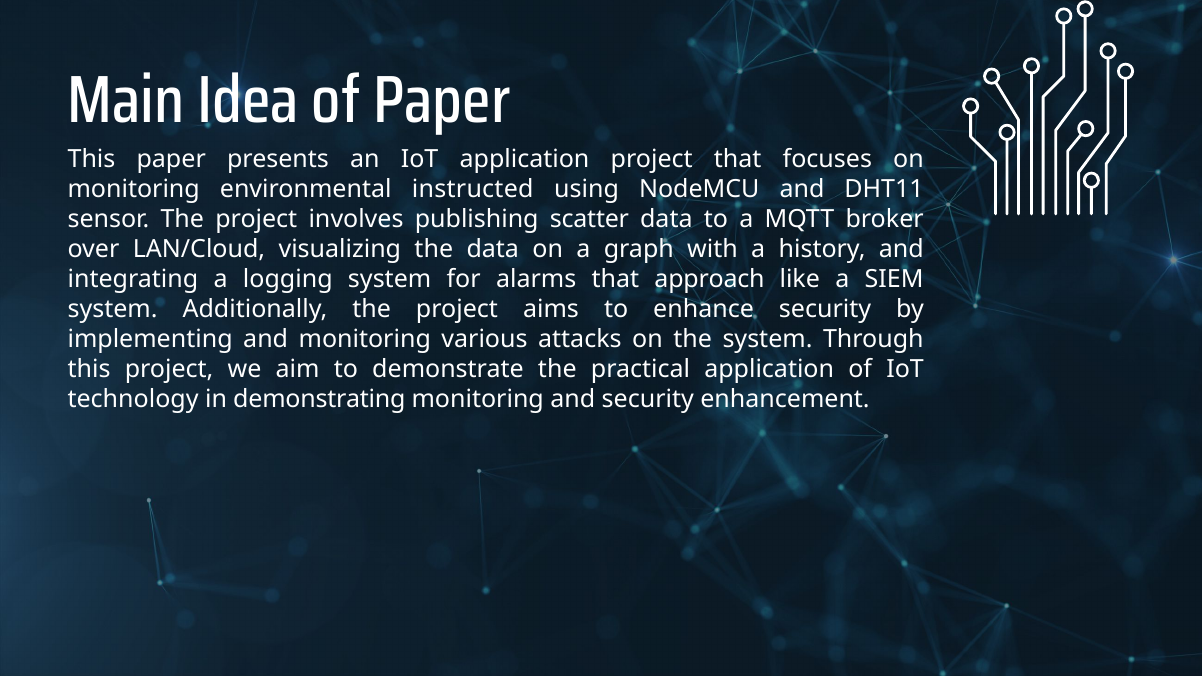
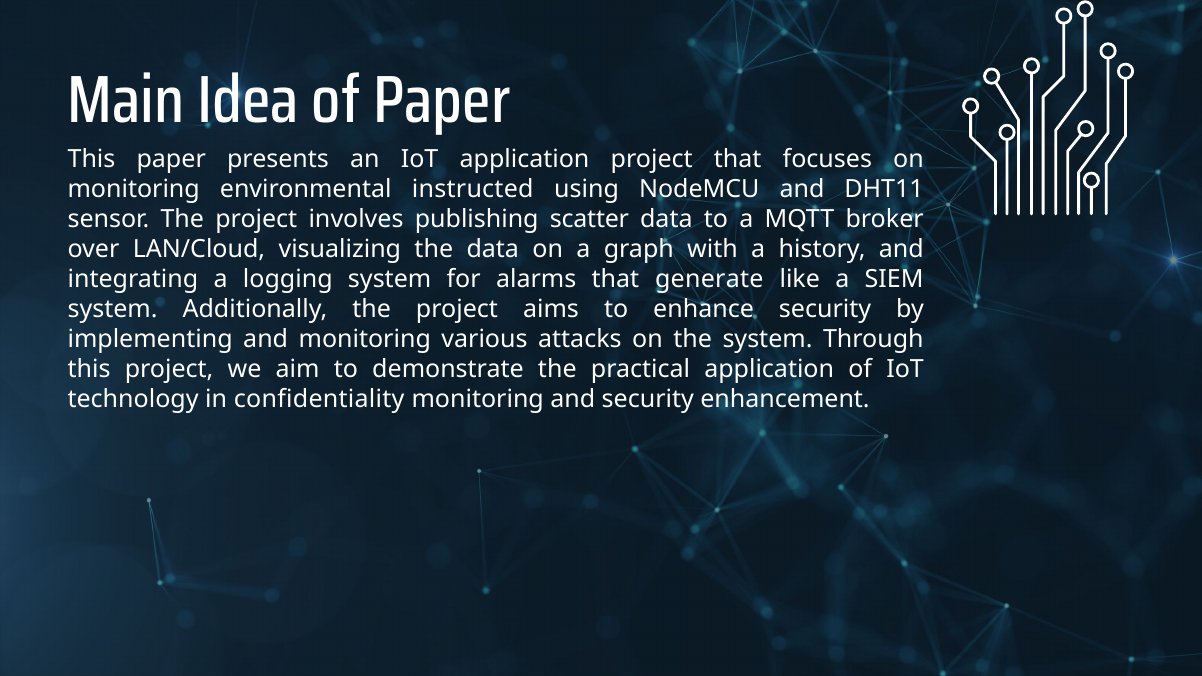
approach: approach -> generate (709, 279)
demonstrating: demonstrating -> confidentiality (319, 399)
